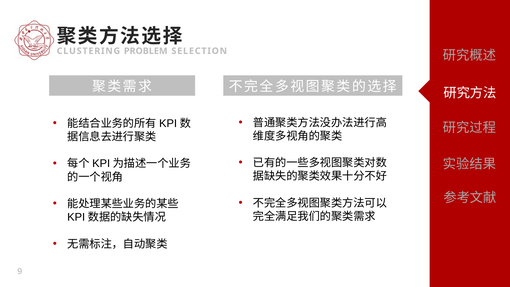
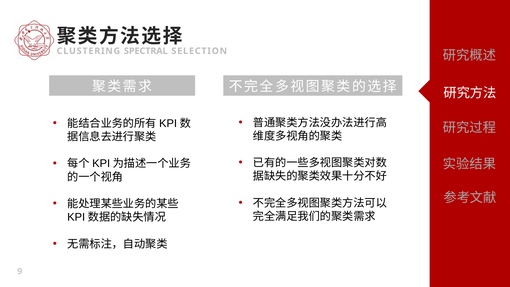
PROBLEM: PROBLEM -> SPECTRAL (146, 51)
